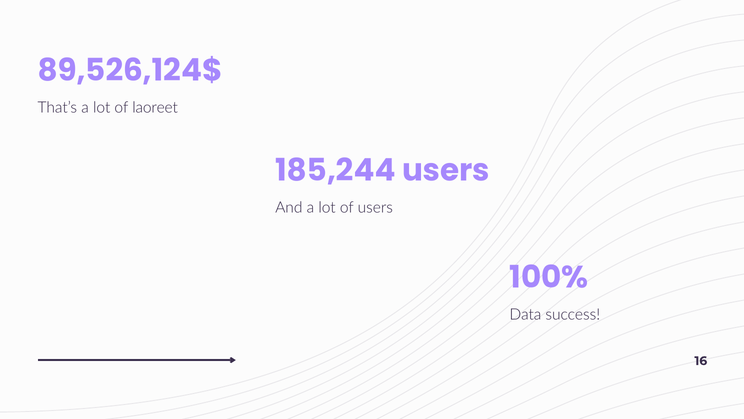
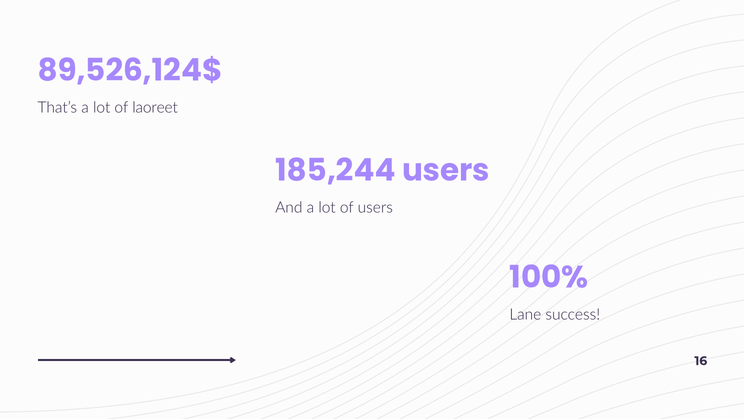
Data: Data -> Lane (525, 314)
